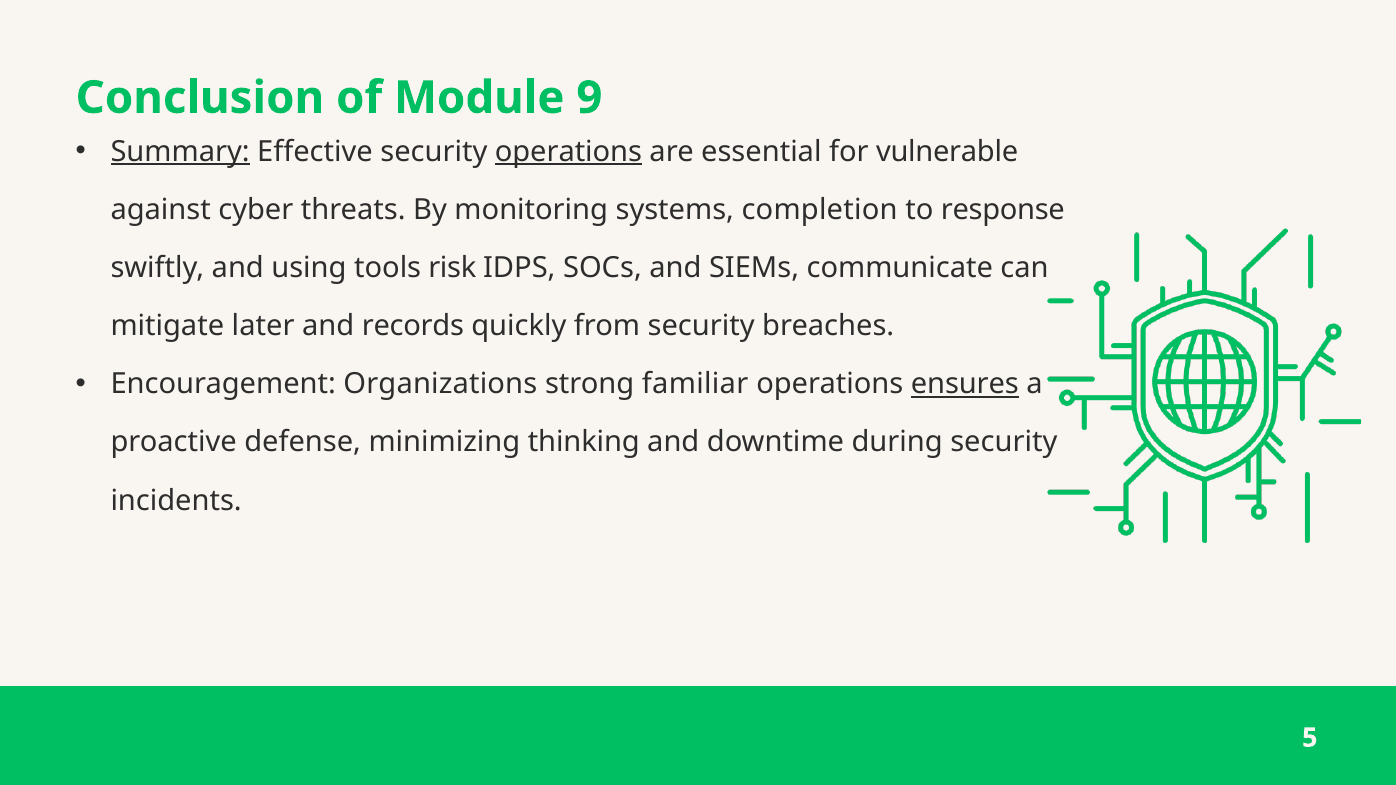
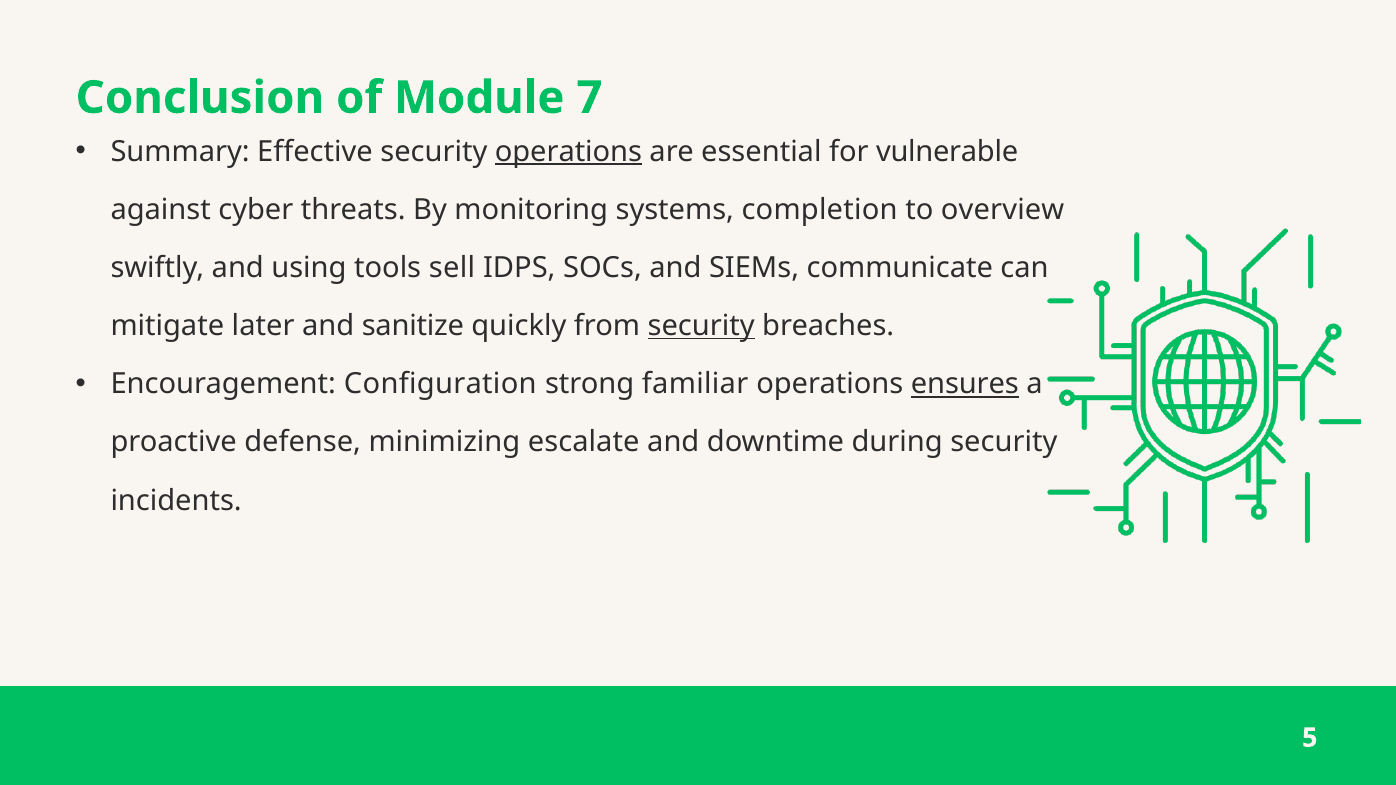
9: 9 -> 7 (589, 98)
Summary underline: present -> none (180, 152)
response: response -> overview (1003, 210)
risk: risk -> sell (452, 268)
records: records -> sanitize (413, 326)
security underline: none -> present (701, 326)
Organizations: Organizations -> Configuration (440, 384)
thinking: thinking -> escalate (584, 442)
